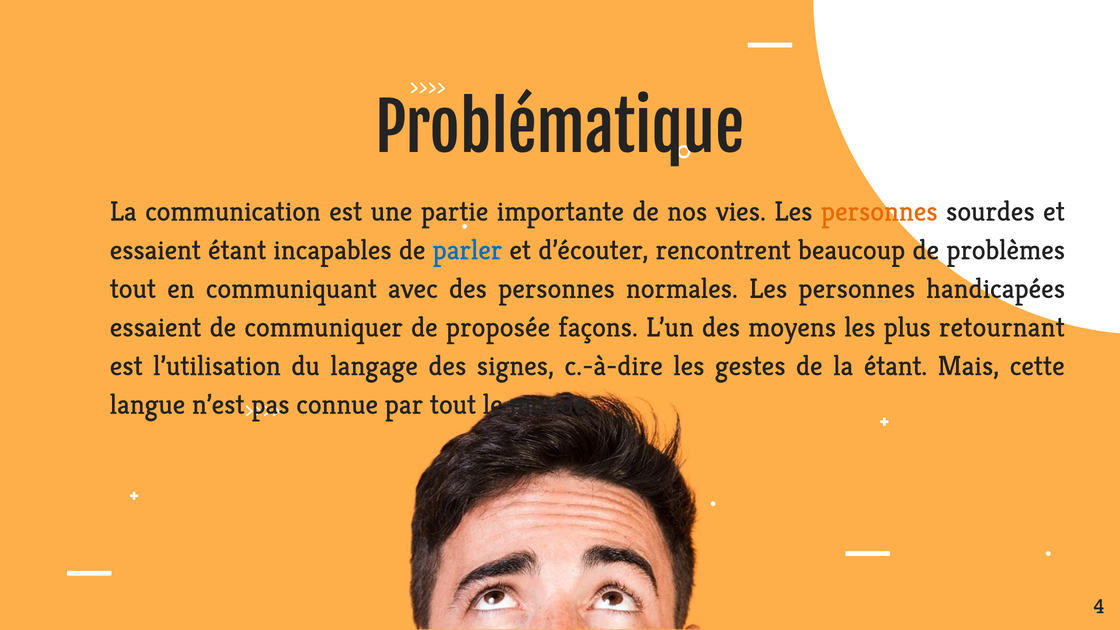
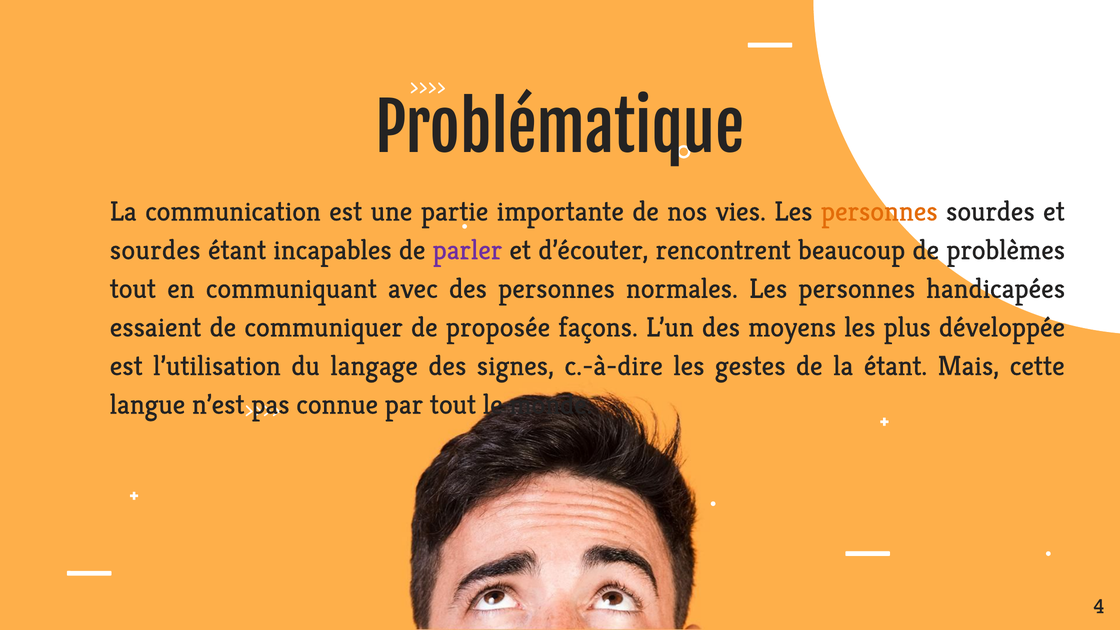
essaient: essaient -> sourdes (155, 250)
parler colour: blue -> purple (467, 250)
retournant: retournant -> développée (1002, 327)
